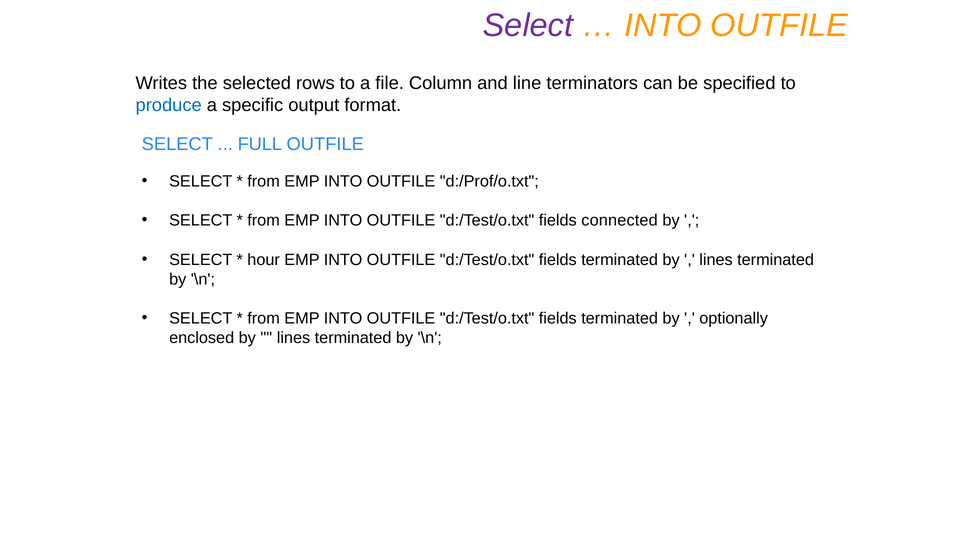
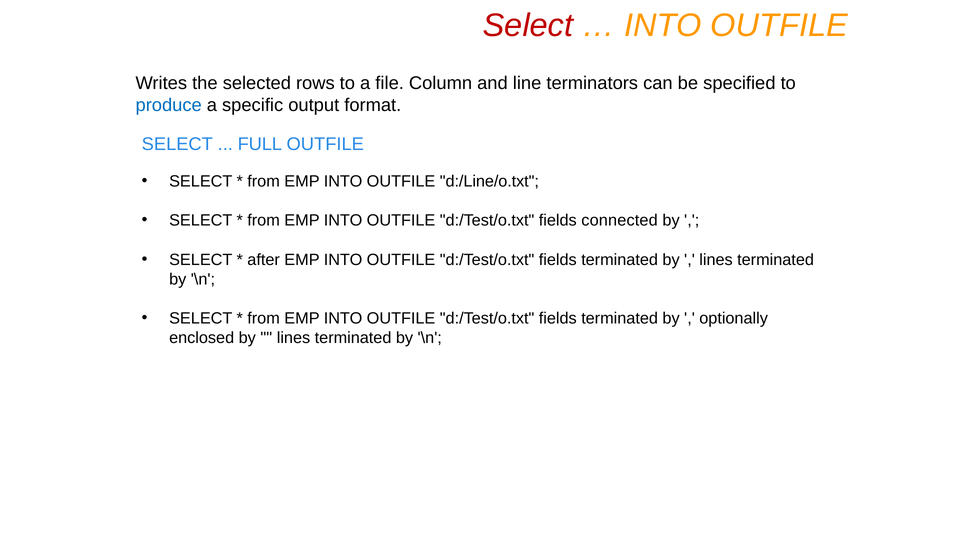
Select colour: purple -> red (528, 25)
d:/Prof/o.txt: d:/Prof/o.txt -> d:/Line/o.txt (489, 182)
hour: hour -> after (264, 260)
